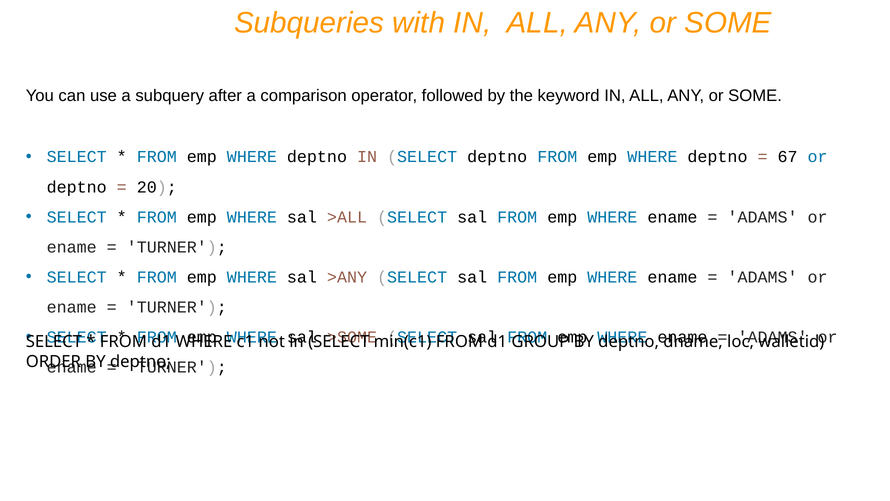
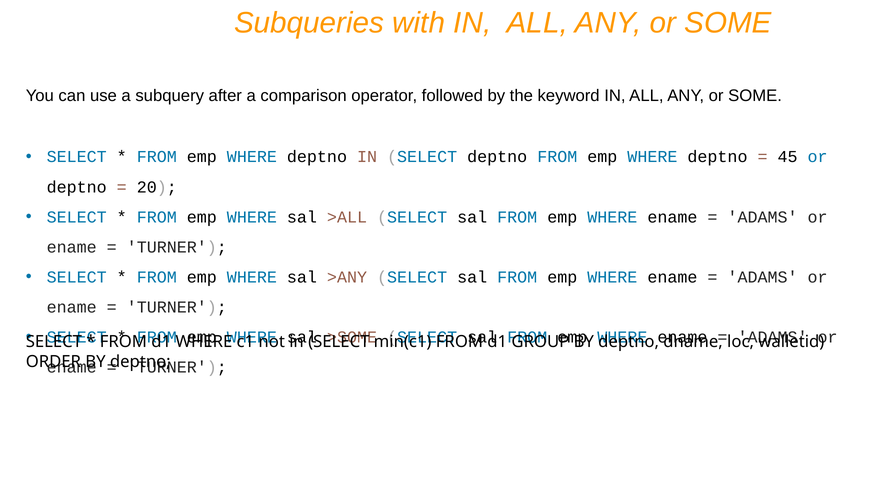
67: 67 -> 45 (788, 157)
